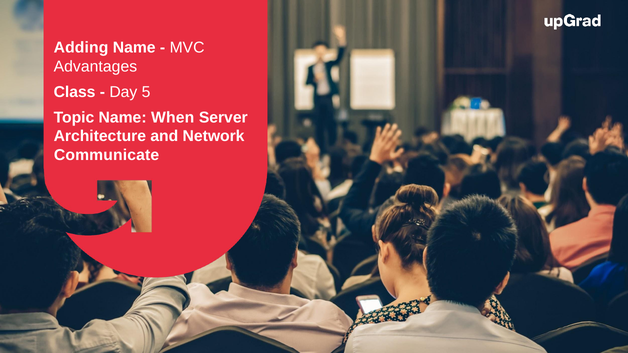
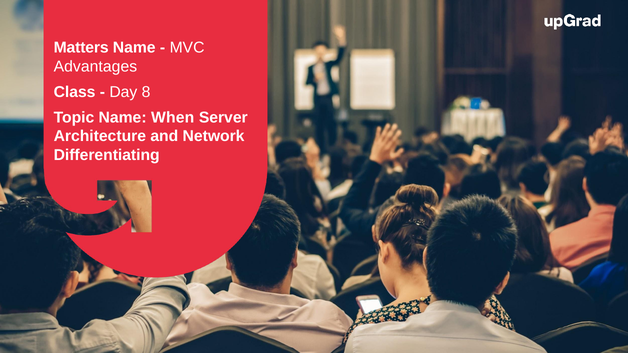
Adding: Adding -> Matters (81, 48)
5: 5 -> 8 (146, 92)
Communicate: Communicate -> Differentiating (107, 155)
